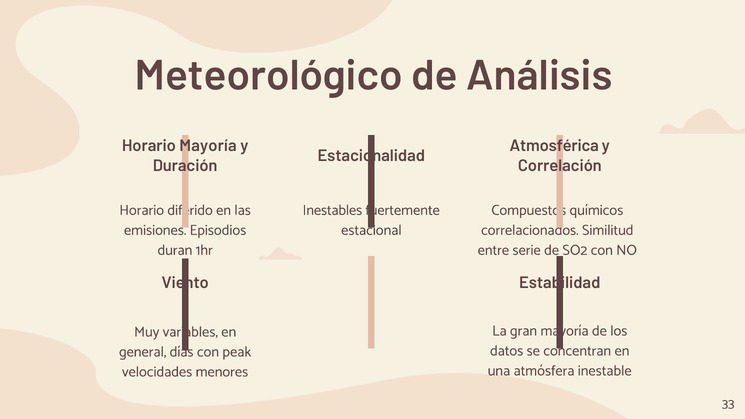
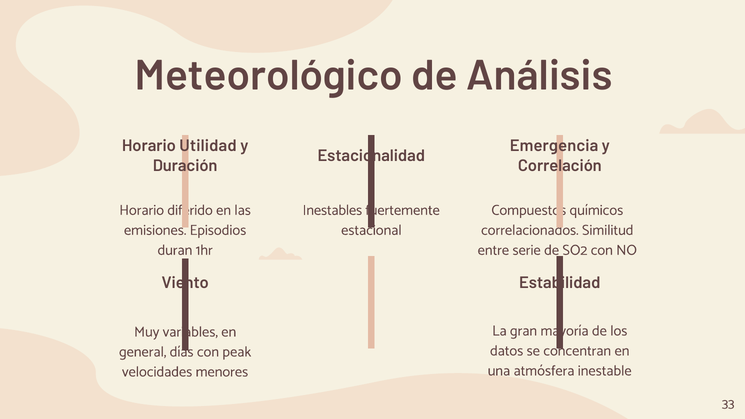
Horario Mayoría: Mayoría -> Utilidad (208, 146)
Atmosférica: Atmosférica -> Emergencia (554, 146)
